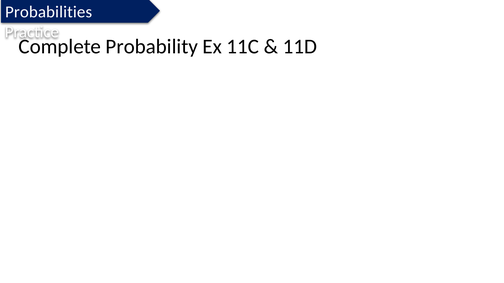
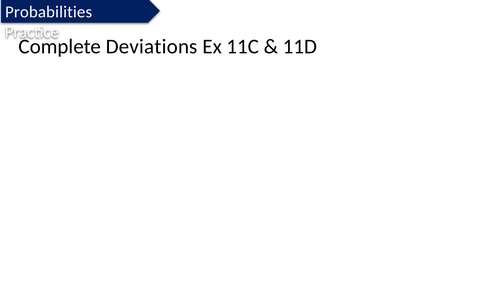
Probability: Probability -> Deviations (152, 47)
